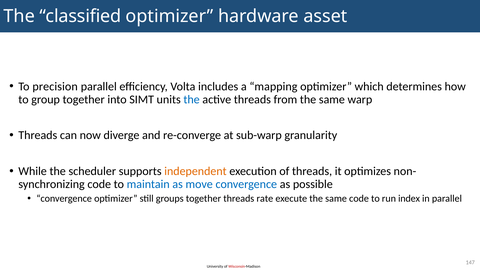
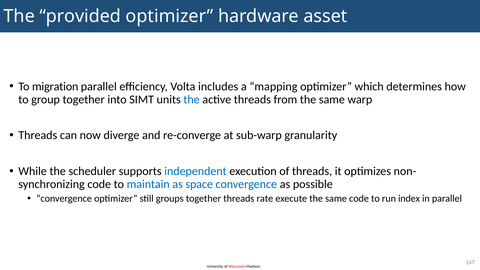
classified: classified -> provided (80, 16)
precision: precision -> migration (55, 86)
independent colour: orange -> blue (195, 171)
move: move -> space (199, 184)
